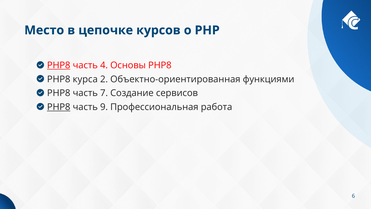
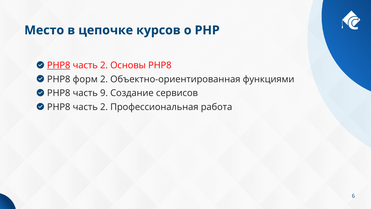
4: 4 -> 2 (104, 65)
курса: курса -> форм (85, 79)
7: 7 -> 9 (104, 93)
PHP8 underline: present -> none (59, 107)
9: 9 -> 2 (104, 107)
